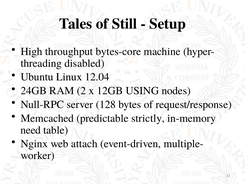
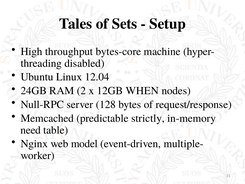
Still: Still -> Sets (125, 24)
USING: USING -> WHEN (142, 91)
attach: attach -> model (84, 144)
